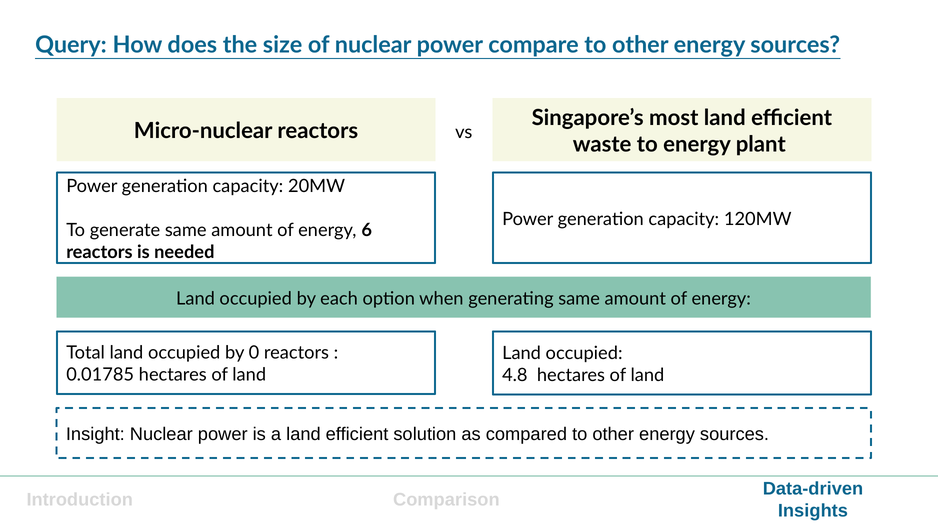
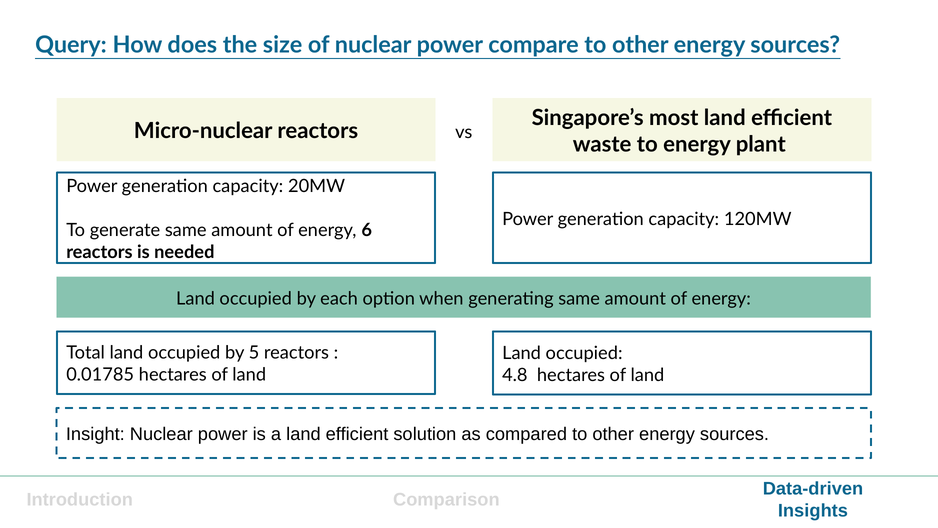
0: 0 -> 5 (254, 353)
